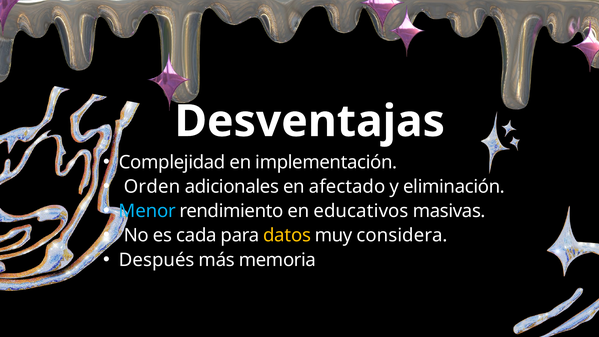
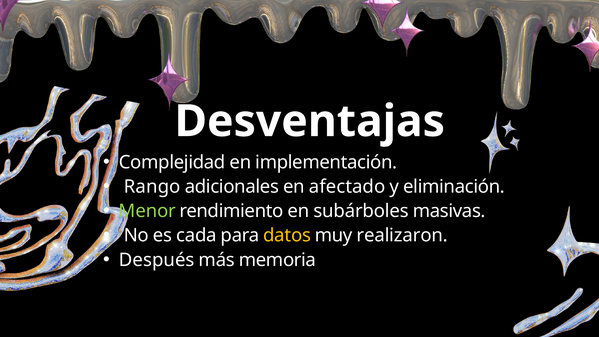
Orden: Orden -> Rango (152, 187)
Menor colour: light blue -> light green (147, 211)
educativos: educativos -> subárboles (361, 211)
considera: considera -> realizaron (402, 235)
